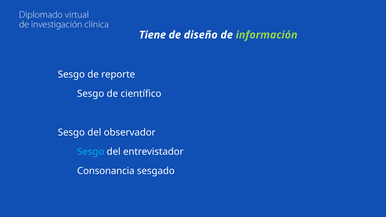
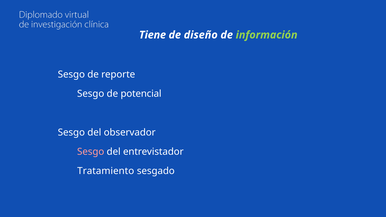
científico: científico -> potencial (141, 94)
Sesgo colour: light blue -> pink (91, 152)
Consonancia: Consonancia -> Tratamiento (106, 171)
